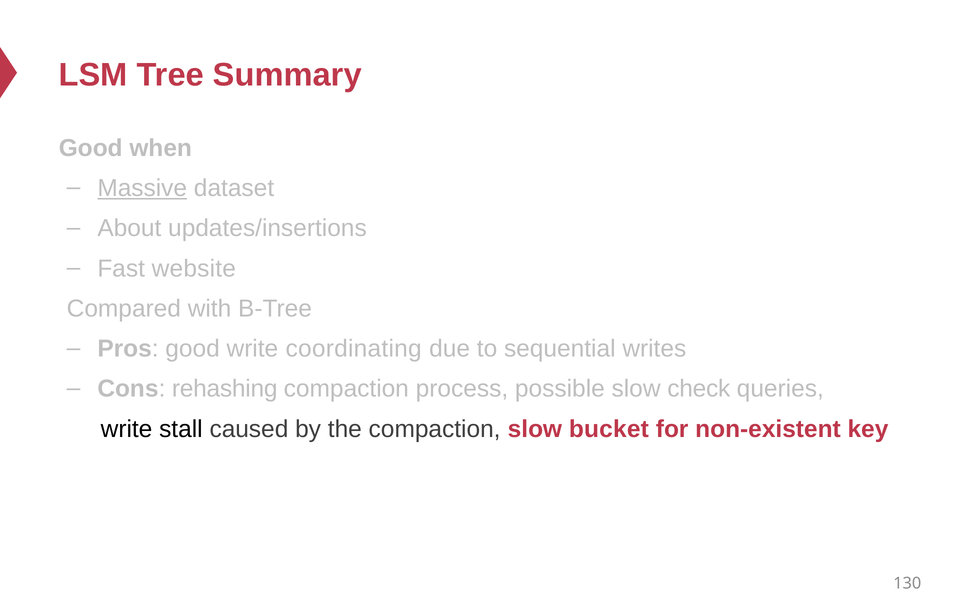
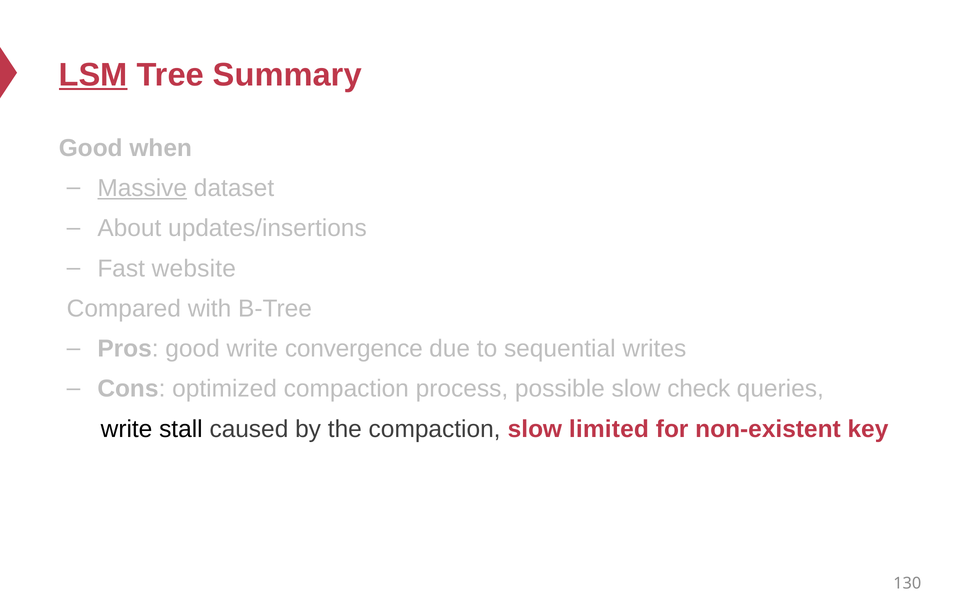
LSM underline: none -> present (93, 75)
coordinating: coordinating -> convergence (354, 349)
rehashing: rehashing -> optimized (225, 389)
bucket: bucket -> limited (609, 429)
